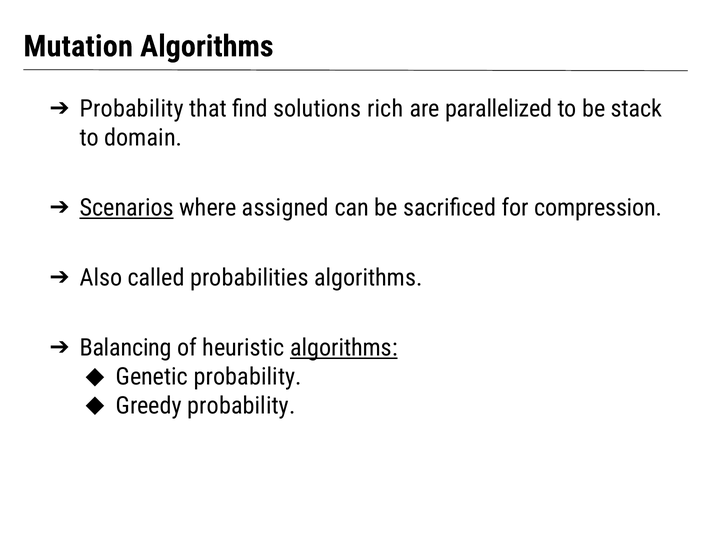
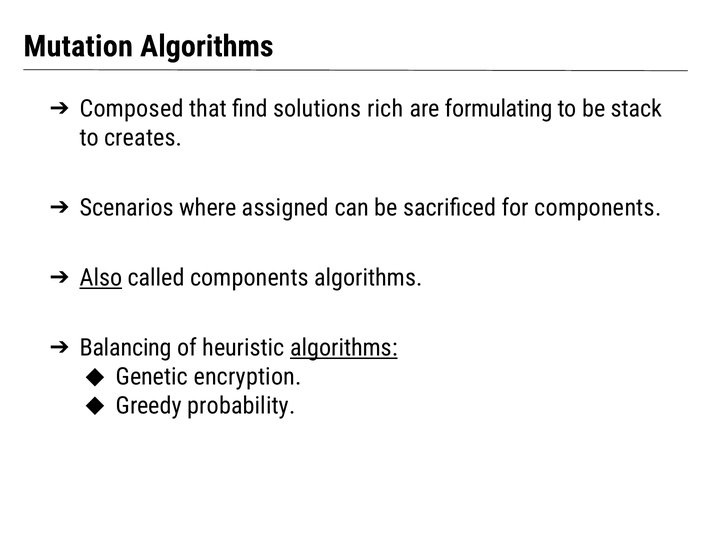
Probability: Probability -> Composed (132, 109)
parallelized: parallelized -> formulating (499, 109)
domain: domain -> creates (143, 138)
Scenarios underline: present -> none (127, 208)
for compression: compression -> components (598, 208)
Also underline: none -> present (101, 278)
called probabilities: probabilities -> components (249, 278)
Genetic probability: probability -> encryption (248, 377)
